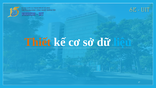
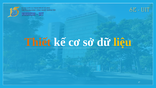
liệu colour: light blue -> yellow (122, 42)
